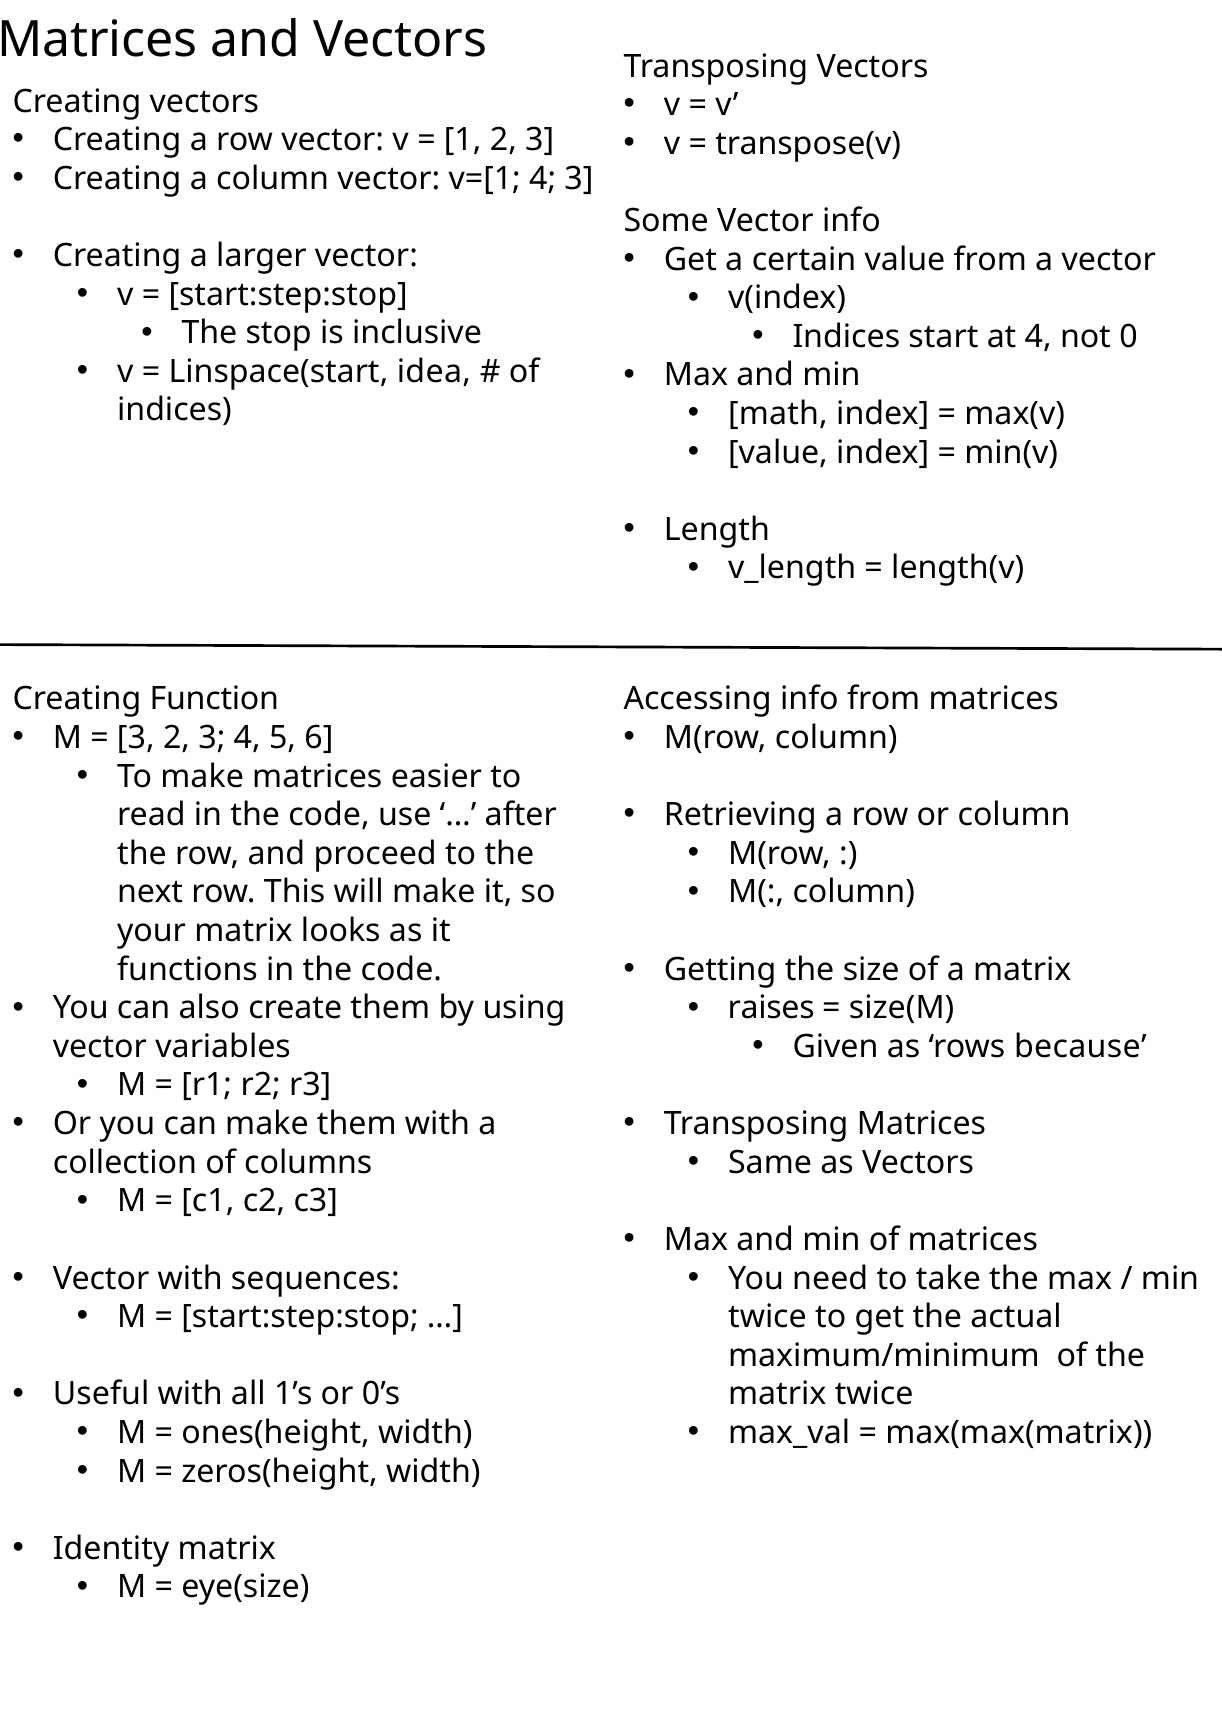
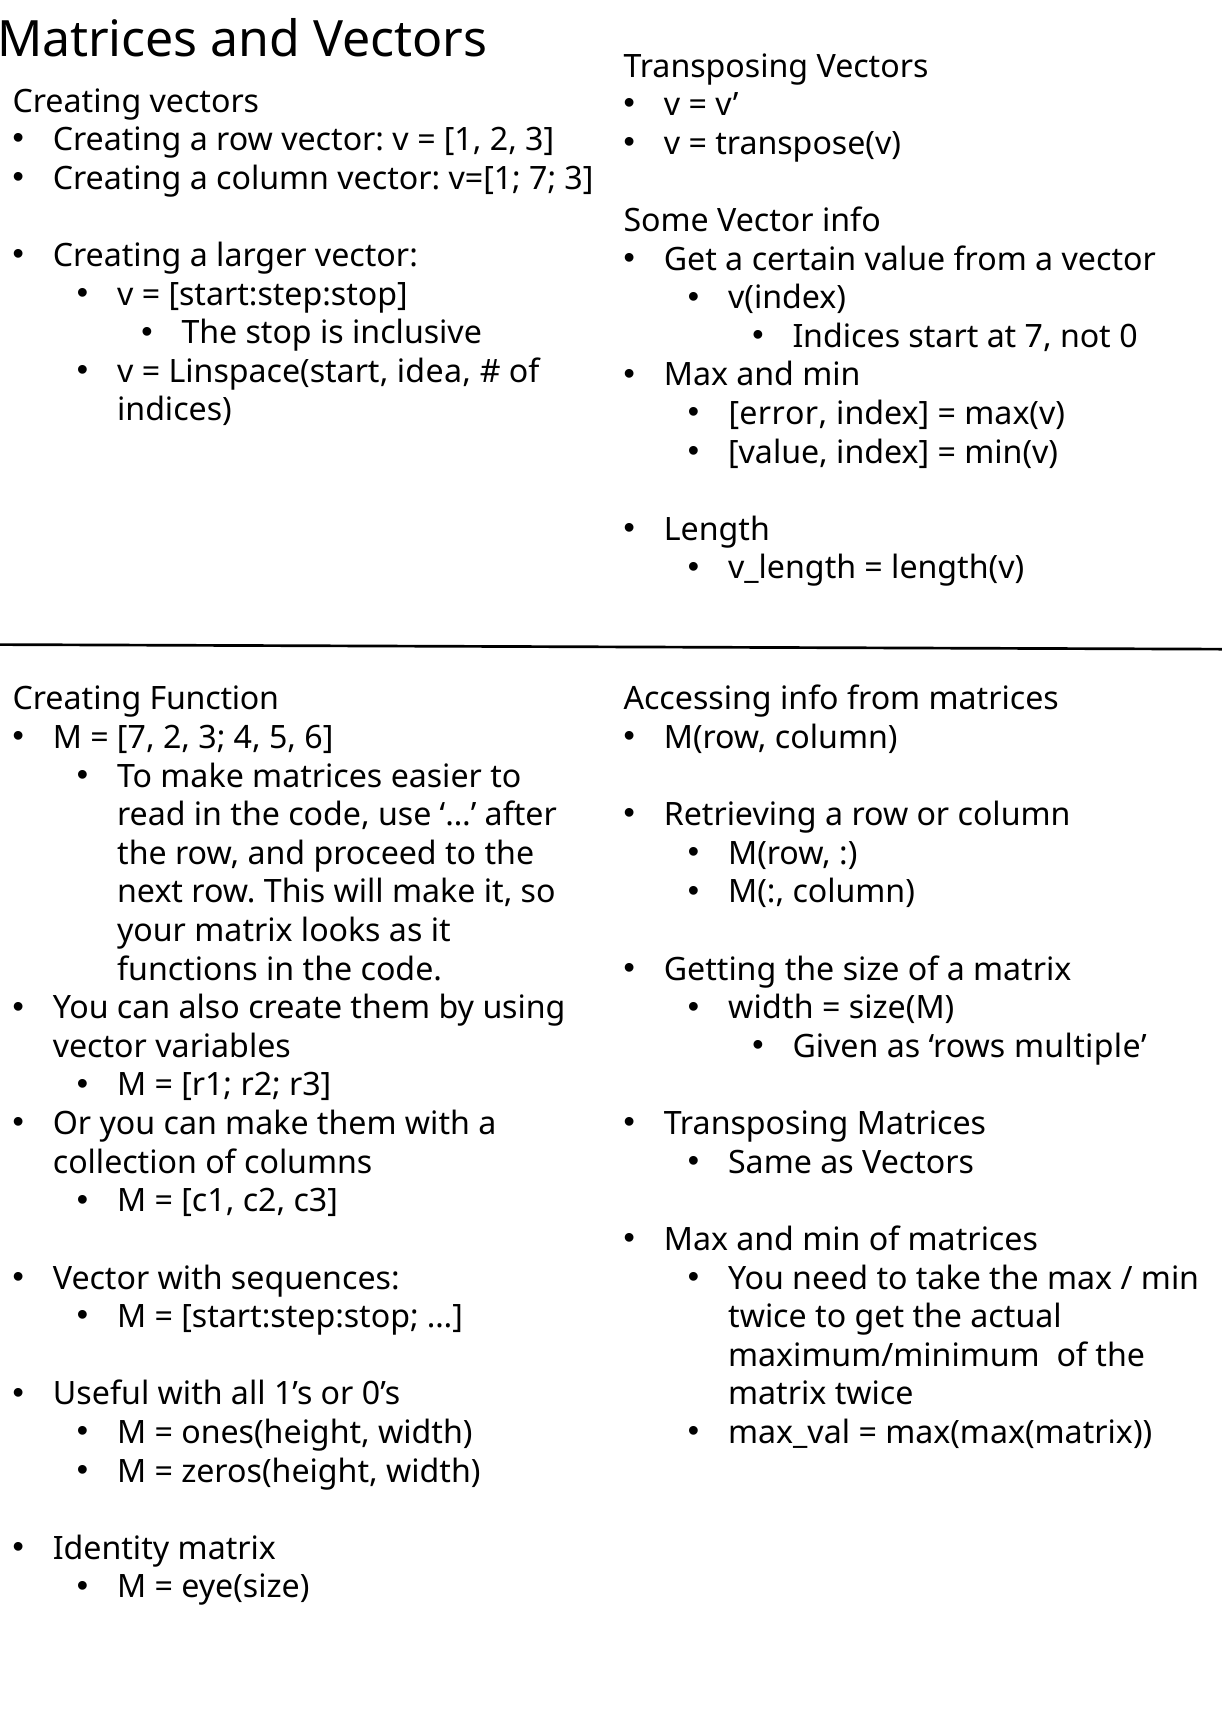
v=[1 4: 4 -> 7 (543, 179)
at 4: 4 -> 7 (1038, 337)
math: math -> error (778, 414)
3: 3 -> 7 (136, 737)
raises: raises -> width (771, 1008)
because: because -> multiple (1080, 1046)
